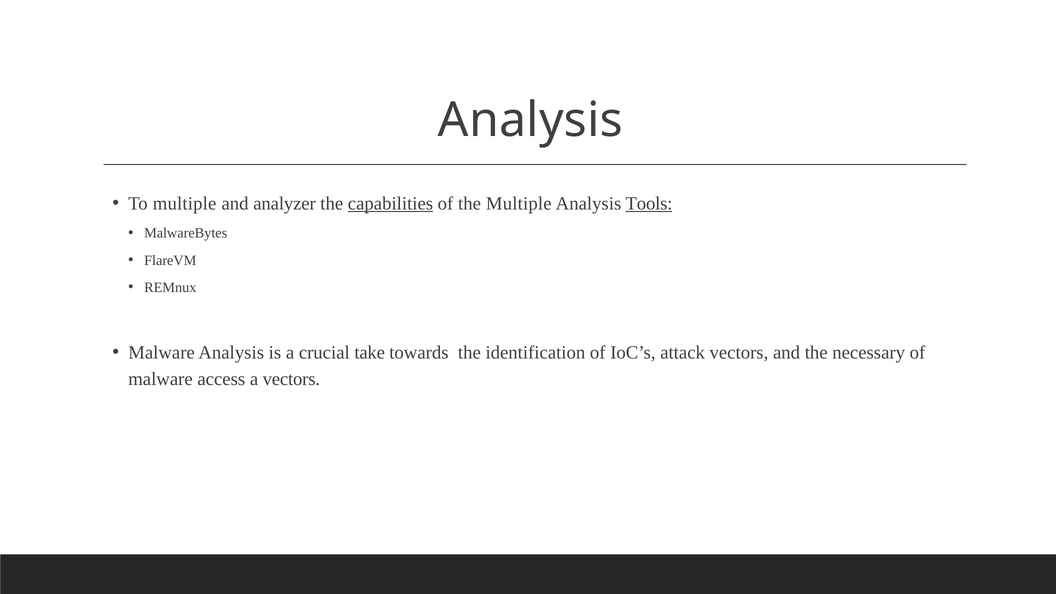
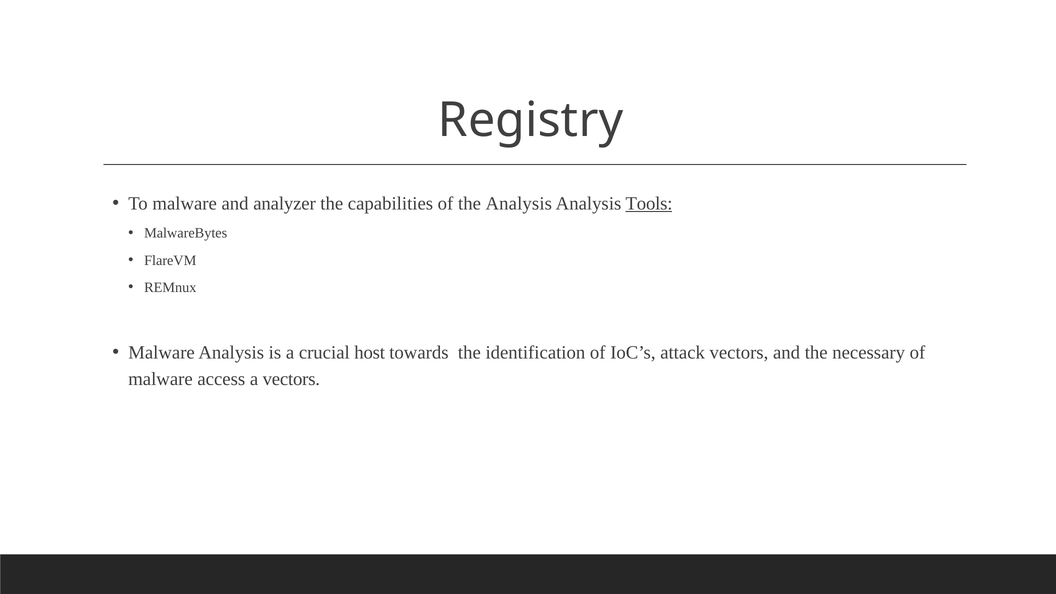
Analysis: Analysis -> Registry (531, 120)
To multiple: multiple -> malware (185, 204)
capabilities underline: present -> none (390, 204)
the Multiple: Multiple -> Analysis (519, 204)
take: take -> host (370, 352)
